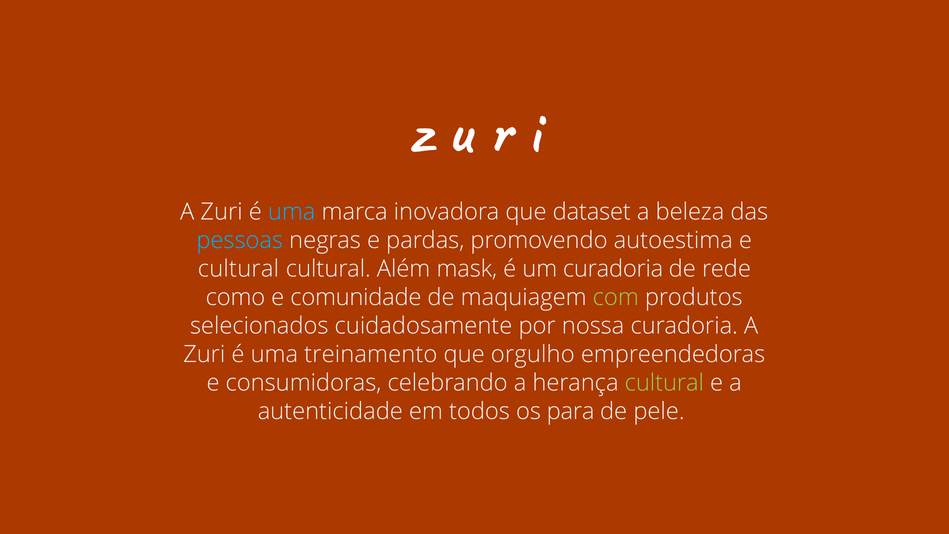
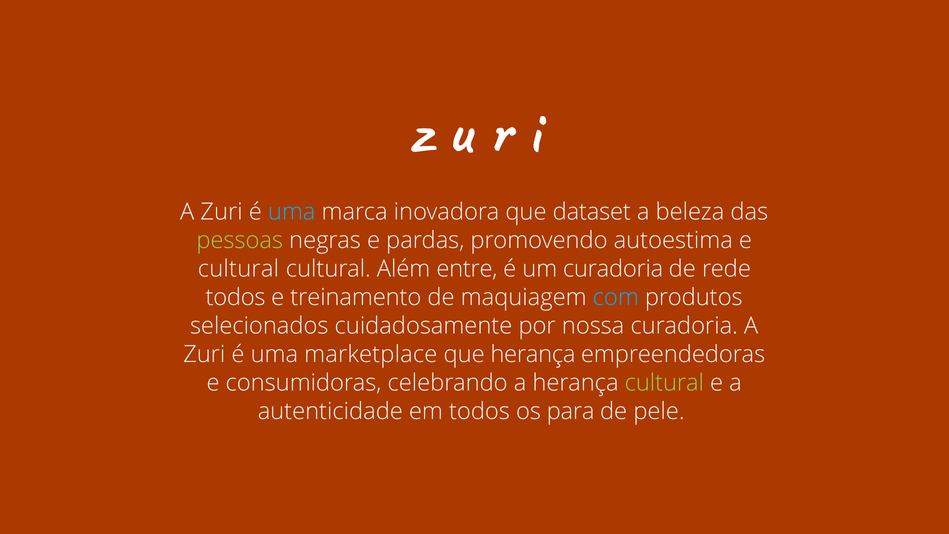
pessoas colour: light blue -> light green (240, 240)
mask: mask -> entre (467, 269)
como: como -> todos (236, 297)
comunidade: comunidade -> treinamento (356, 297)
com colour: light green -> light blue (616, 297)
treinamento: treinamento -> marketplace (371, 354)
que orgulho: orgulho -> herança (533, 354)
